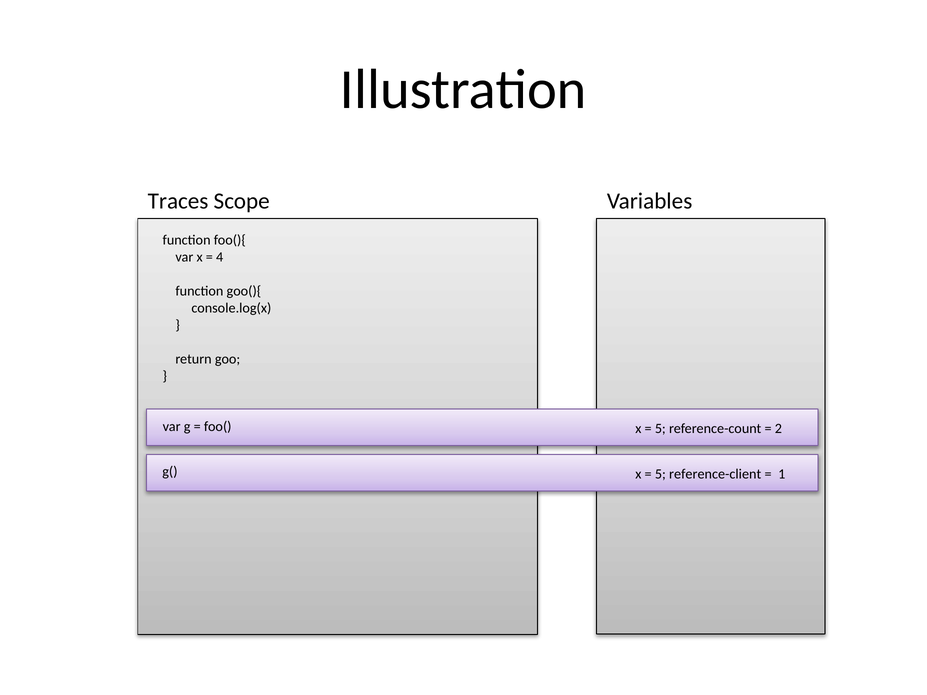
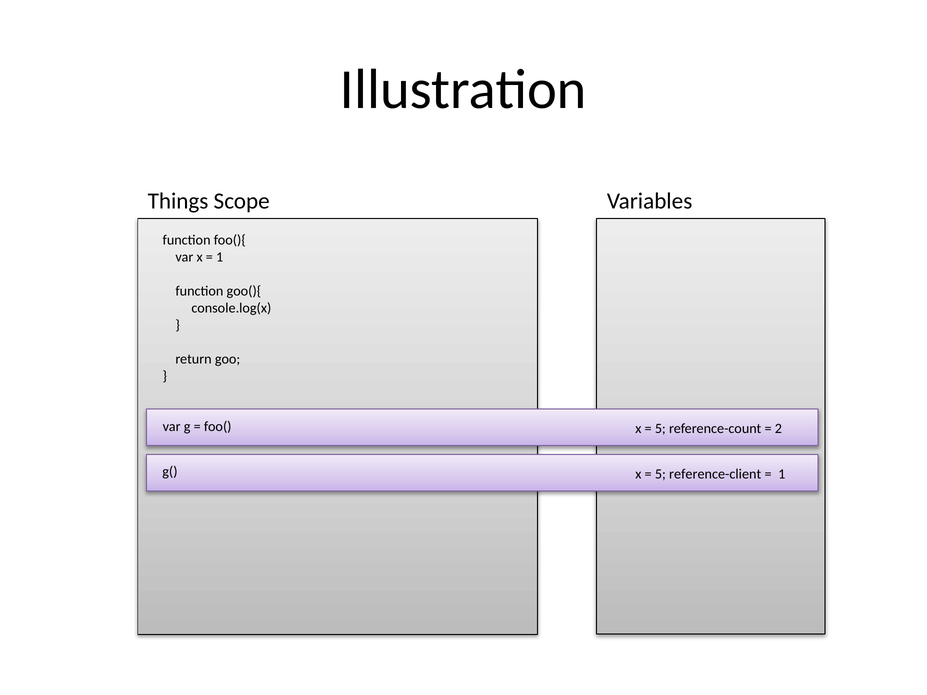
Traces: Traces -> Things (178, 201)
4: 4 -> 1 (220, 257)
